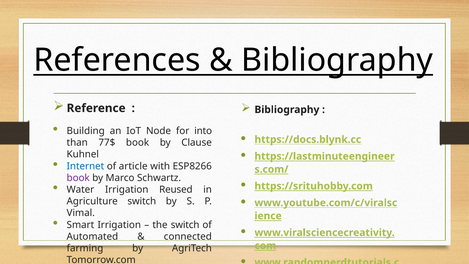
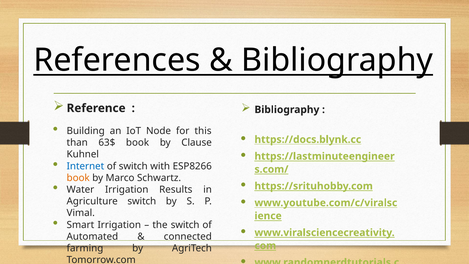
into: into -> this (203, 131)
77$: 77$ -> 63$ (107, 143)
of article: article -> switch (133, 166)
book colour: purple -> orange (78, 178)
Reused: Reused -> Results (176, 189)
